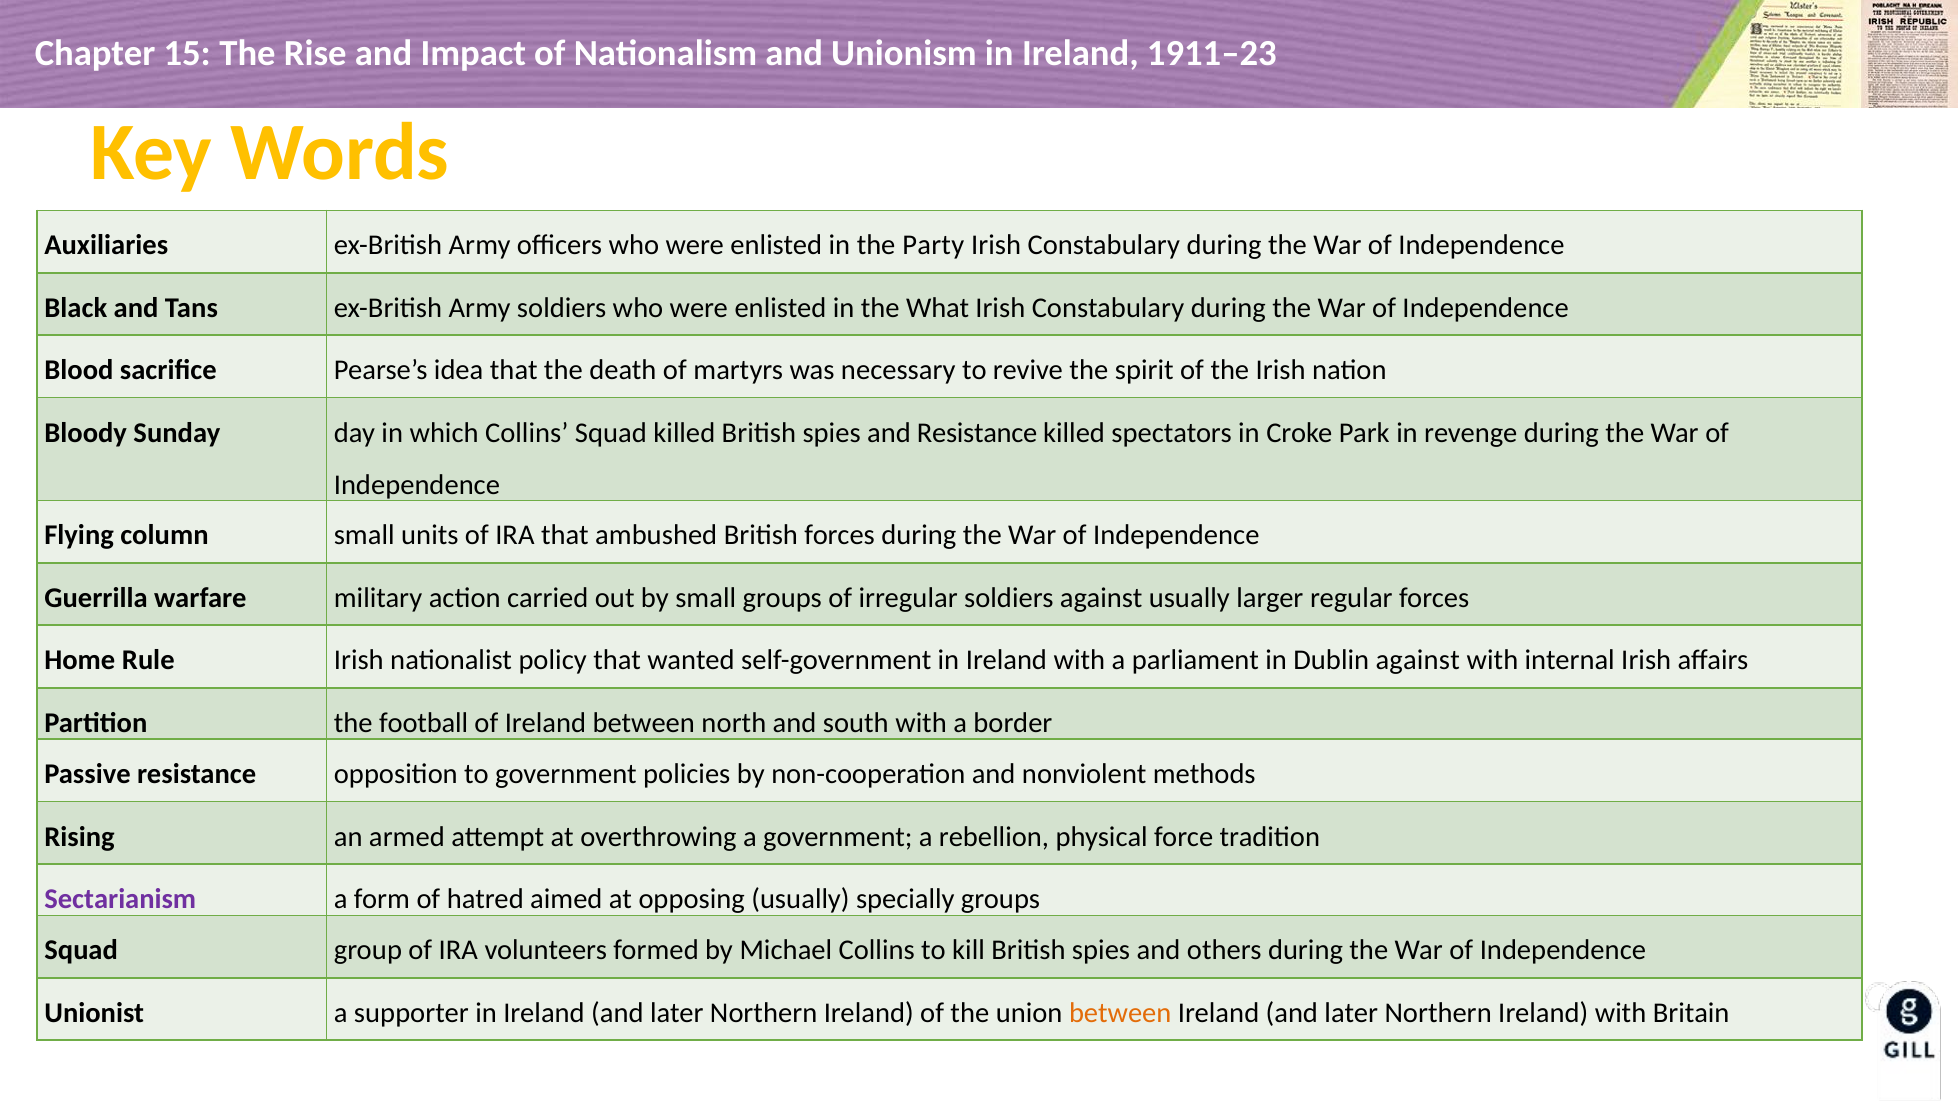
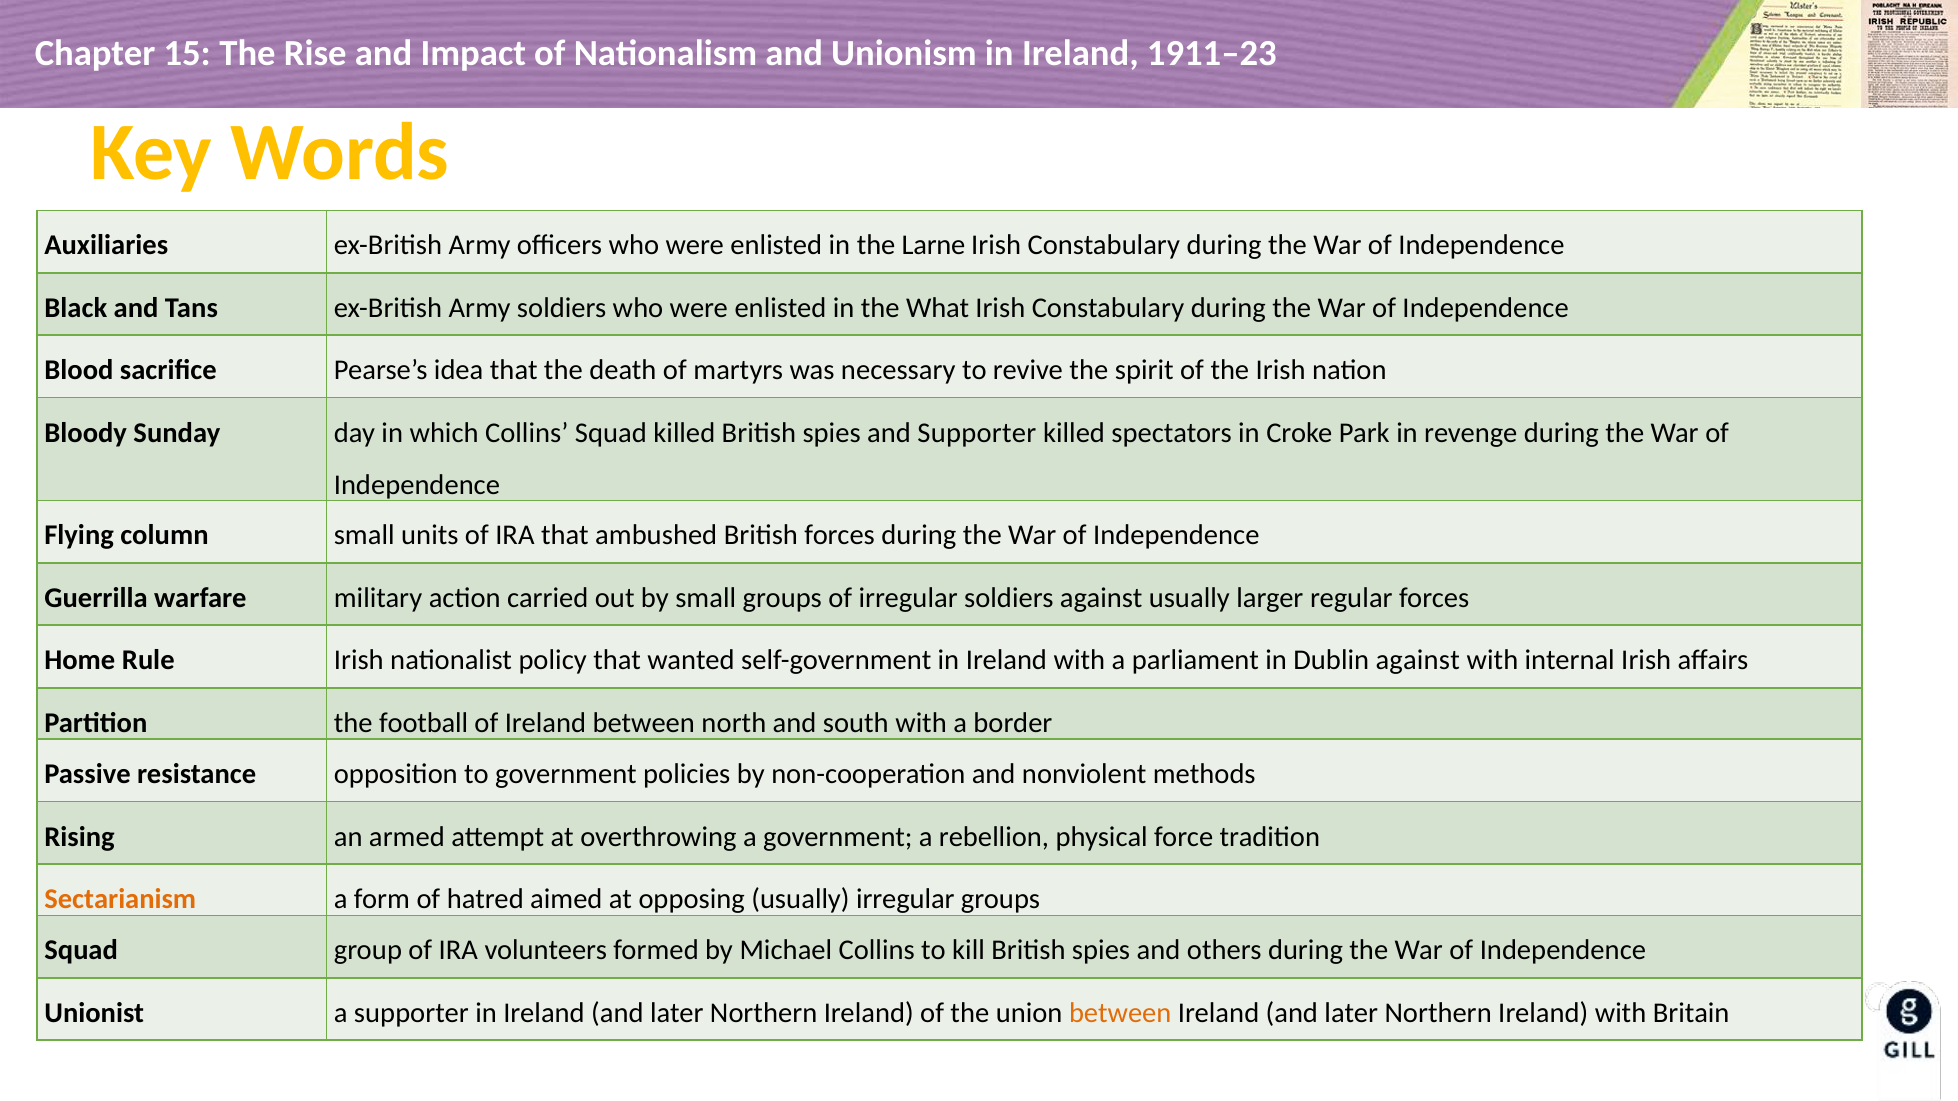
Party: Party -> Larne (934, 246)
and Resistance: Resistance -> Supporter (977, 433)
Sectarianism colour: purple -> orange (120, 899)
usually specially: specially -> irregular (905, 899)
